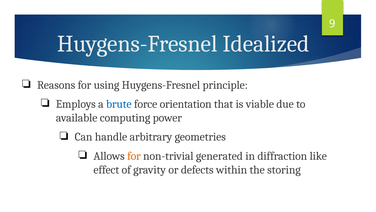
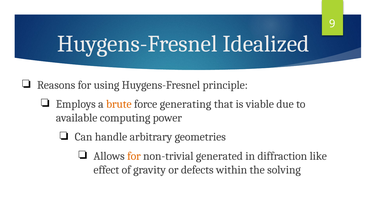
brute colour: blue -> orange (119, 104)
orientation: orientation -> generating (186, 104)
storing: storing -> solving (284, 169)
